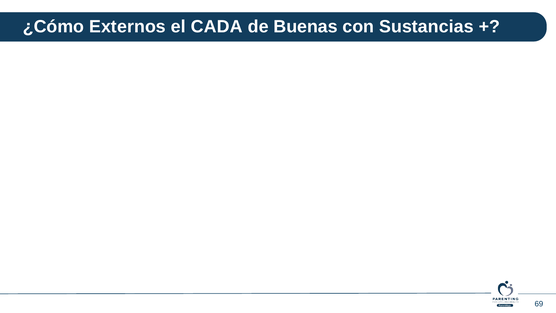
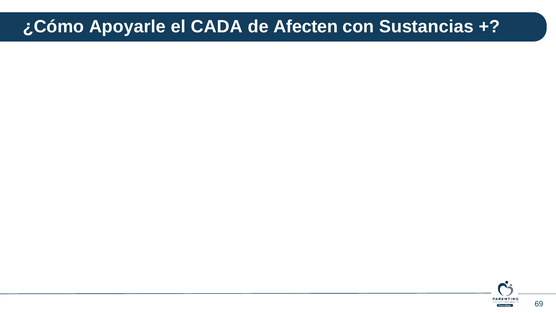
Externos: Externos -> Apoyarle (127, 27)
Buenas: Buenas -> Afecten (306, 27)
